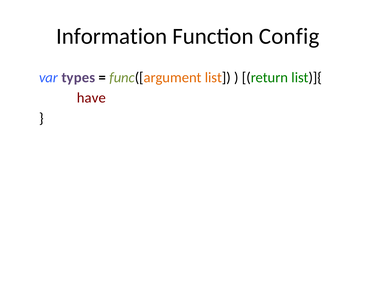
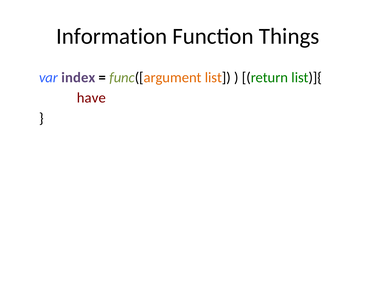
Config: Config -> Things (289, 36)
types: types -> index (78, 77)
